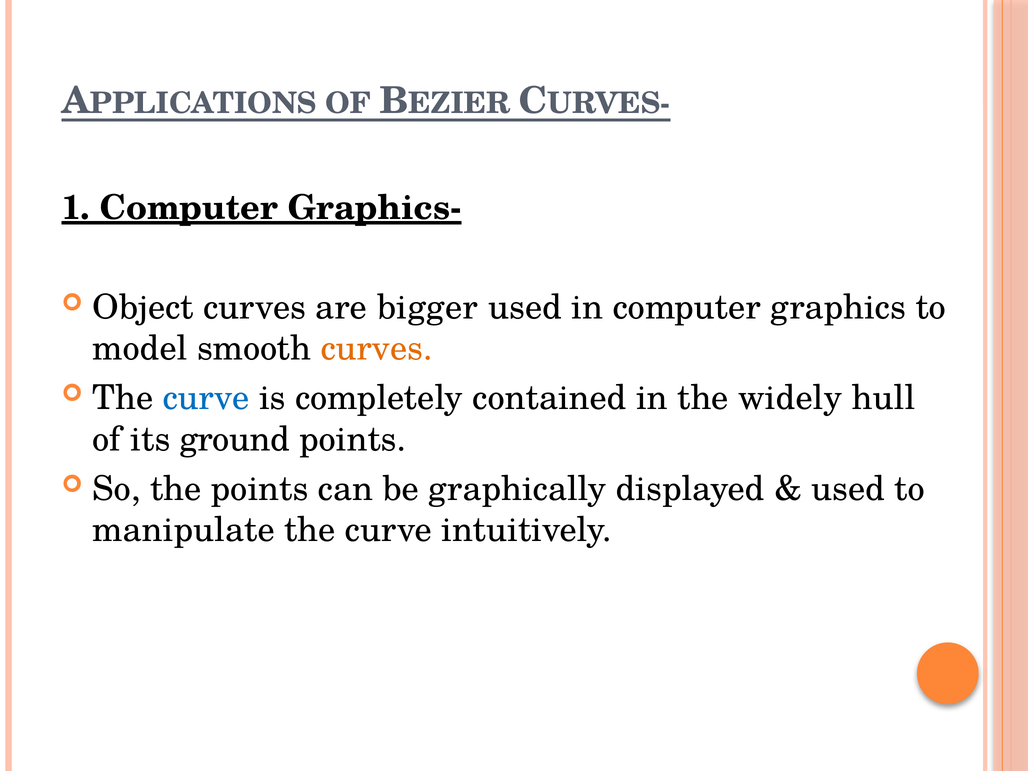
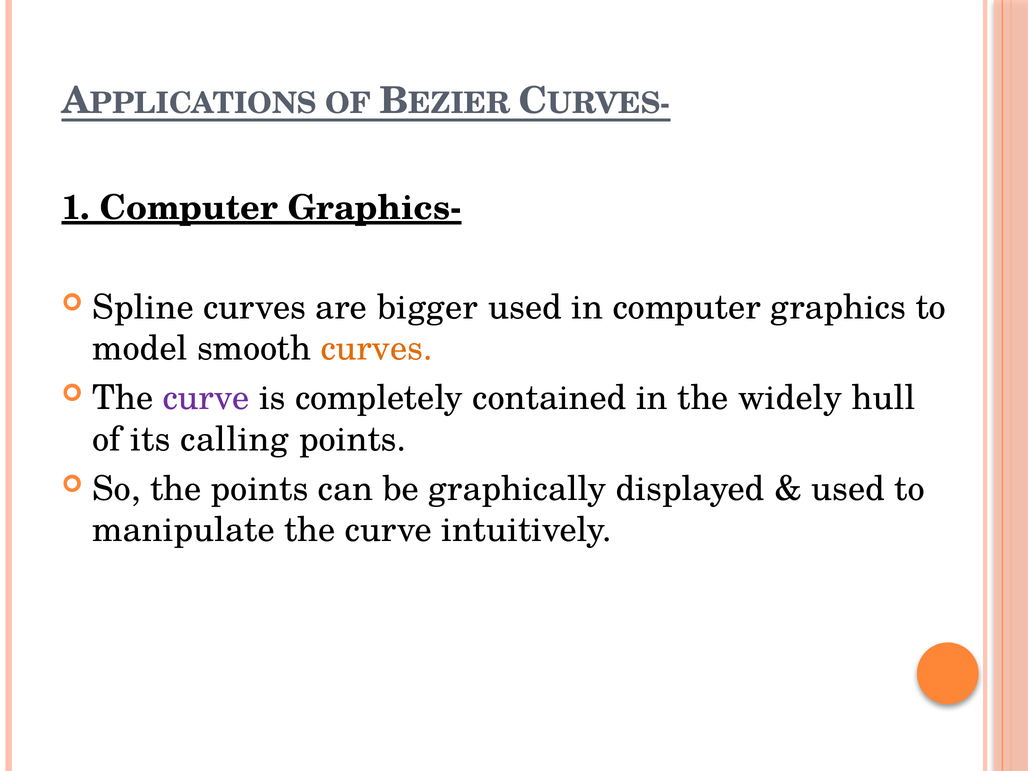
Object: Object -> Spline (143, 307)
curve colour: blue -> purple (206, 398)
ground: ground -> calling (235, 439)
